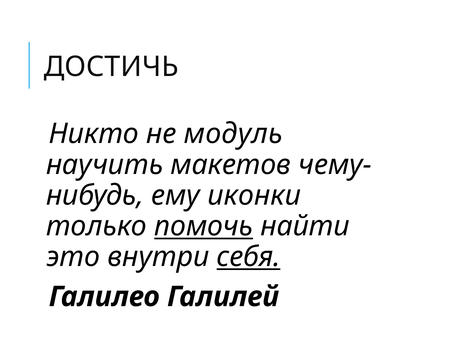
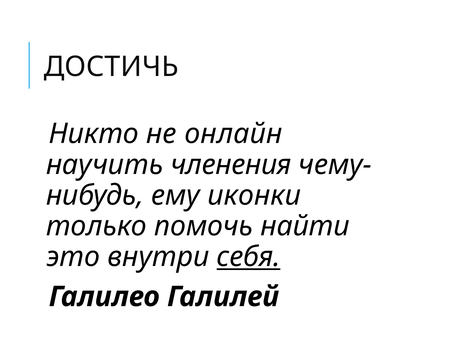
модуль: модуль -> онлайн (233, 134)
макетов: макетов -> членения (231, 165)
помочь underline: present -> none (204, 226)
